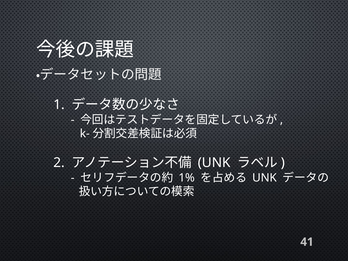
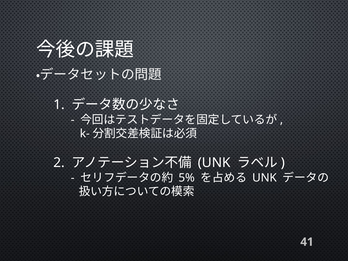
1%: 1% -> 5% (187, 178)
